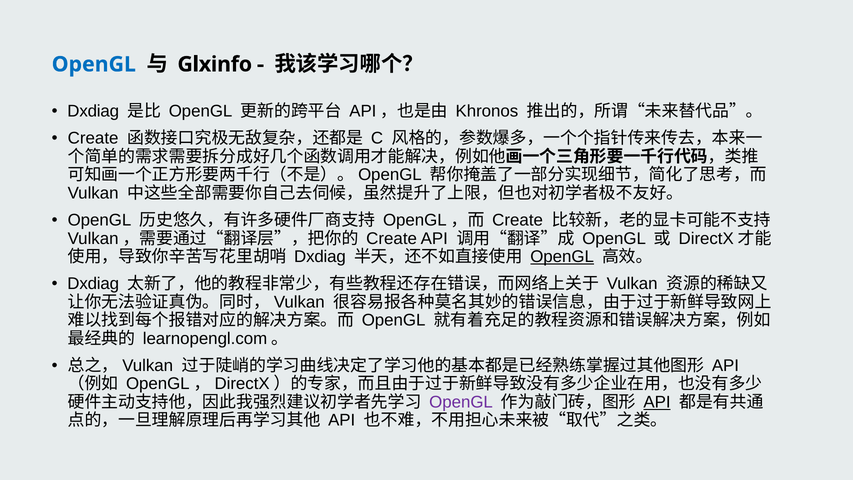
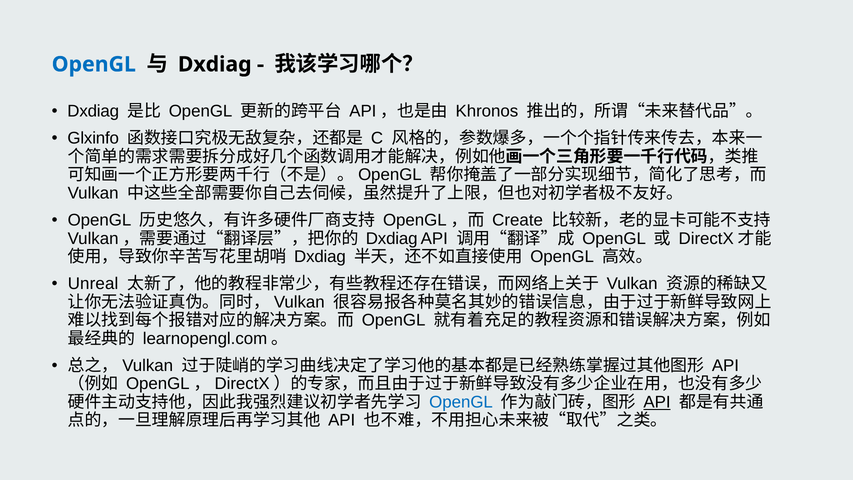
Glxinfo: Glxinfo -> Dxdiag (215, 64)
Create: Create -> Glxinfo (93, 138)
Create: Create -> Dxdiag (392, 238)
OpenGL underline: present -> none (562, 257)
Dxdiag: Dxdiag -> Unreal (93, 284)
OpenGL colour: purple -> blue (461, 402)
